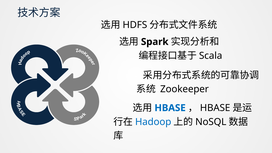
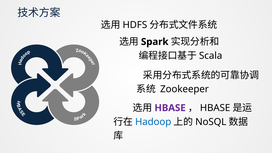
HBASE colour: blue -> purple (170, 108)
